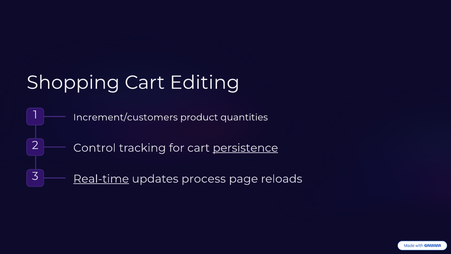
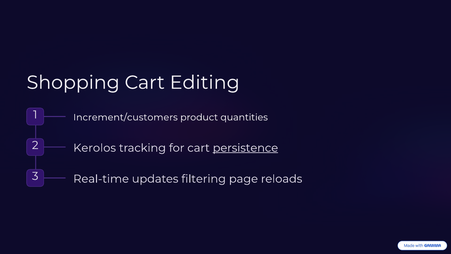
Control: Control -> Kerolos (95, 148)
Real-time underline: present -> none (101, 179)
process: process -> filtering (204, 179)
